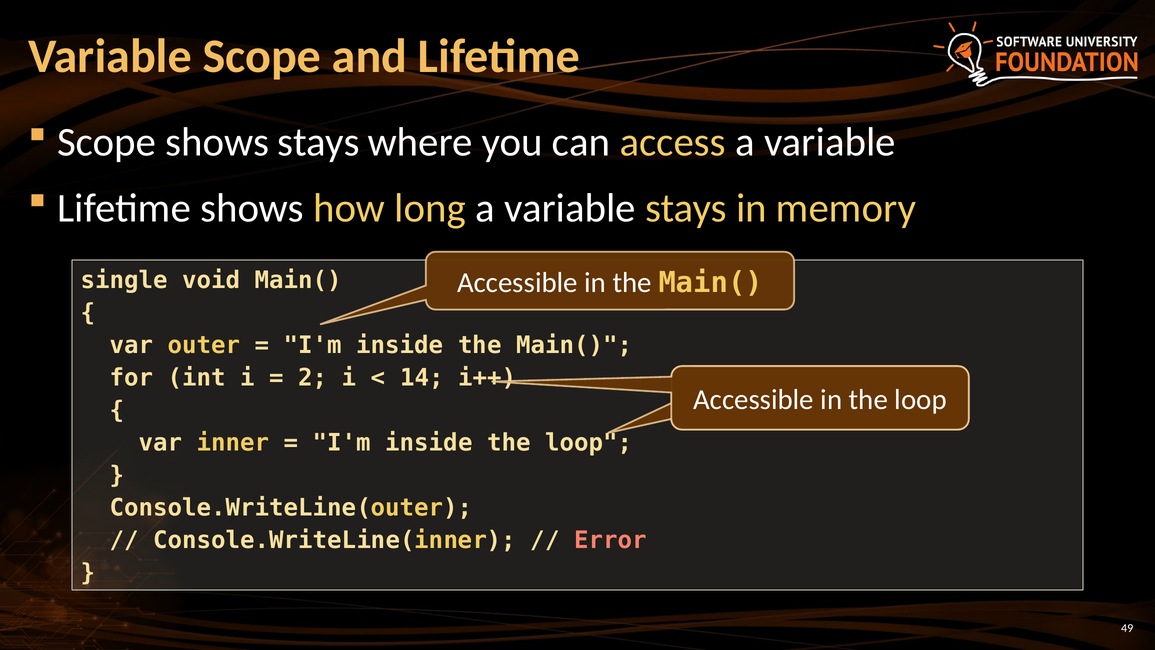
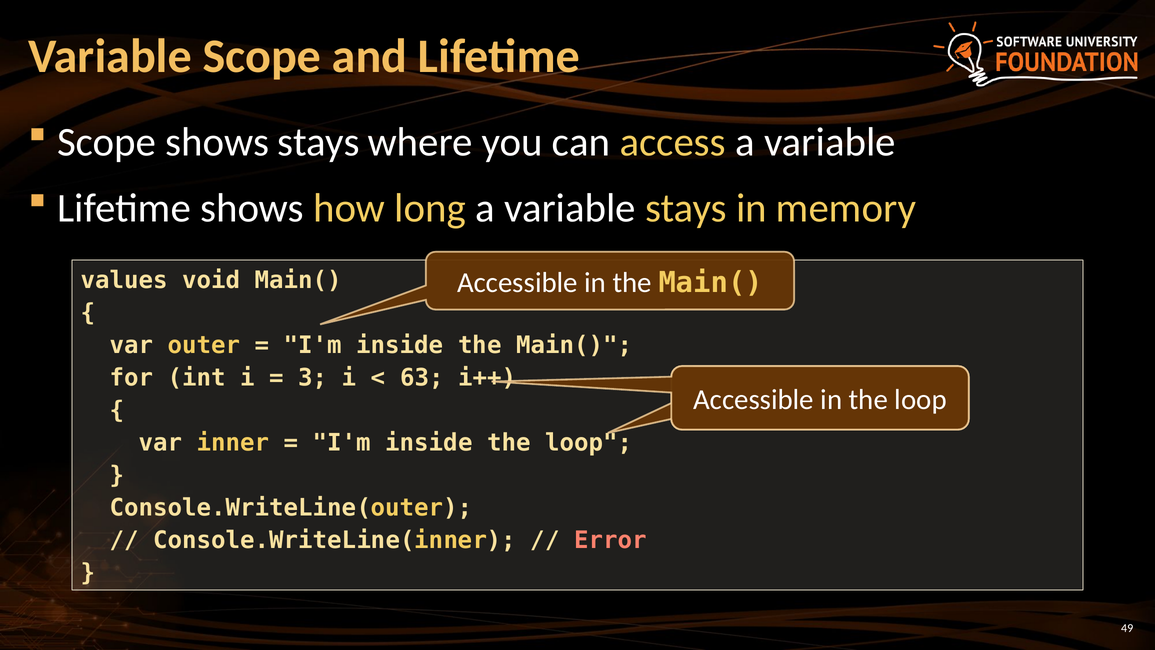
single: single -> values (124, 280)
2: 2 -> 3 (313, 378)
14: 14 -> 63 (422, 378)
